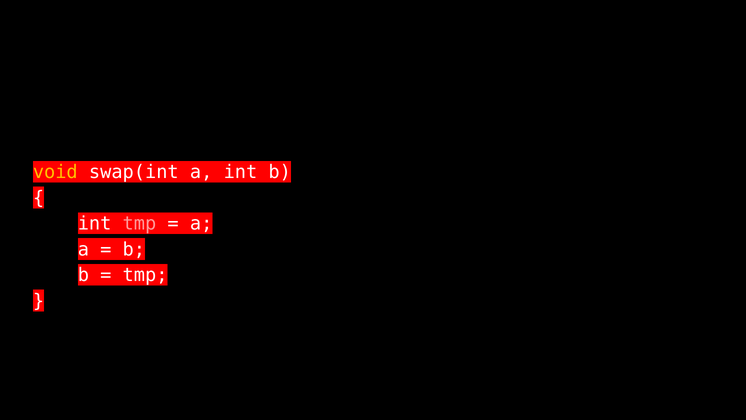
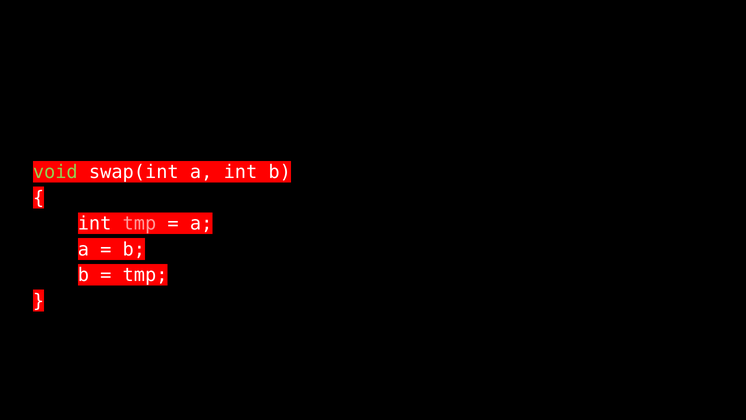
void colour: yellow -> light green (55, 172)
